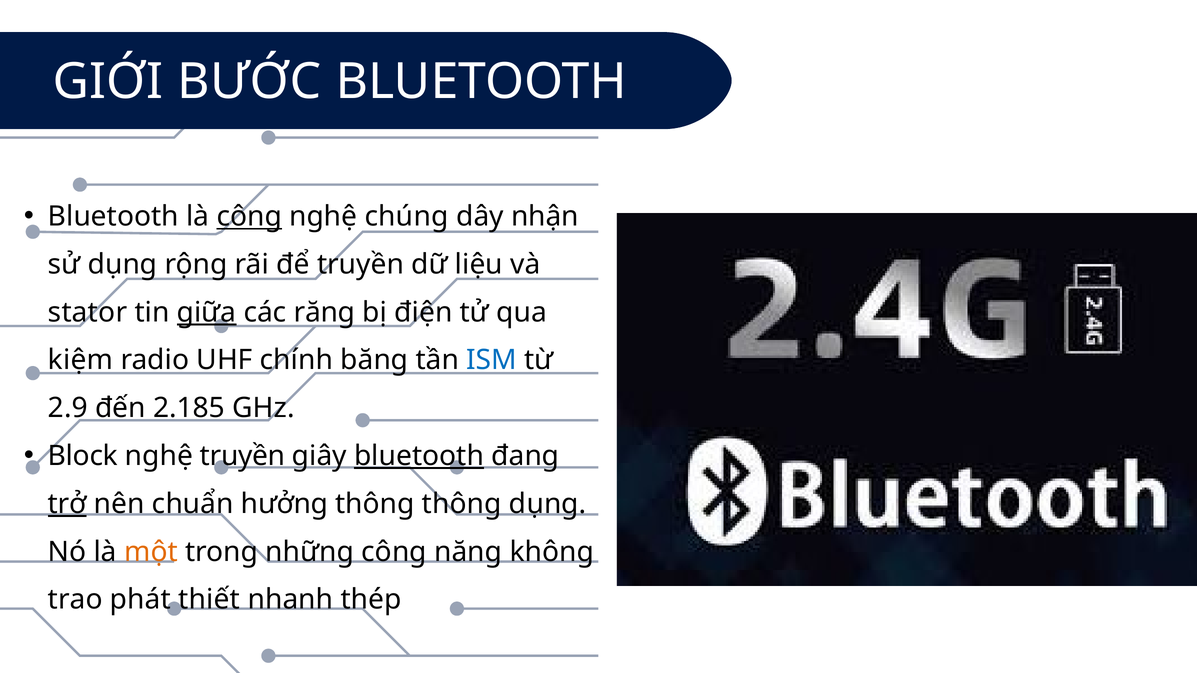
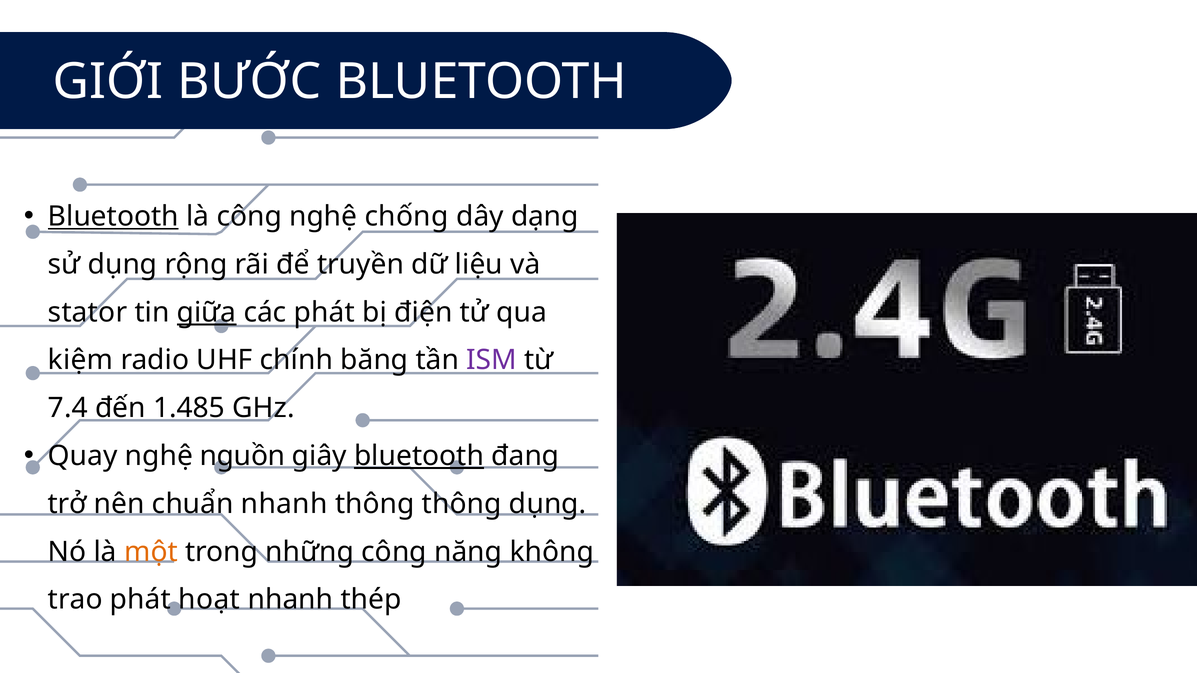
Bluetooth underline: none -> present (113, 217)
công underline: present -> none (249, 217)
chúng: chúng -> chống (407, 217)
nhận: nhận -> dạng (545, 217)
các răng: răng -> phát (324, 312)
ISM colour: blue -> purple (492, 360)
2.9: 2.9 -> 7.4 (68, 408)
2.185: 2.185 -> 1.485 (189, 408)
Block: Block -> Quay (83, 456)
nghệ truyền: truyền -> nguồn (243, 456)
trở underline: present -> none (67, 504)
chuẩn hưởng: hưởng -> nhanh (284, 504)
thiết: thiết -> hoạt (209, 600)
